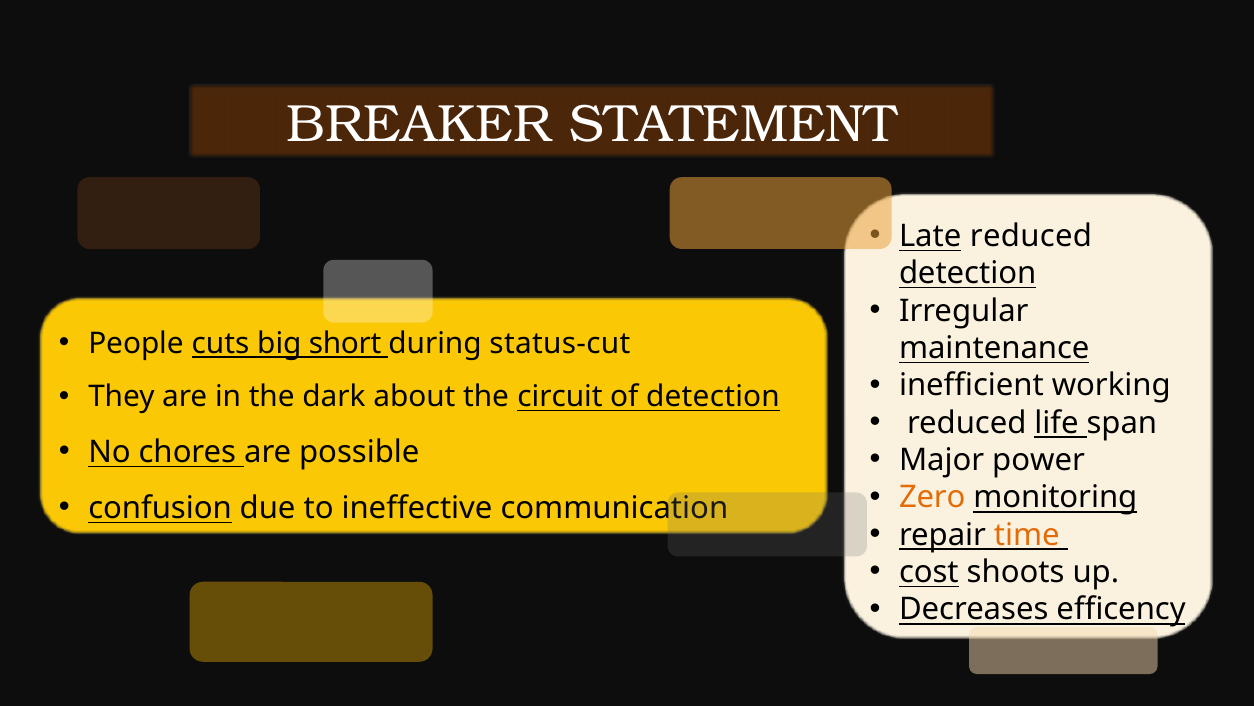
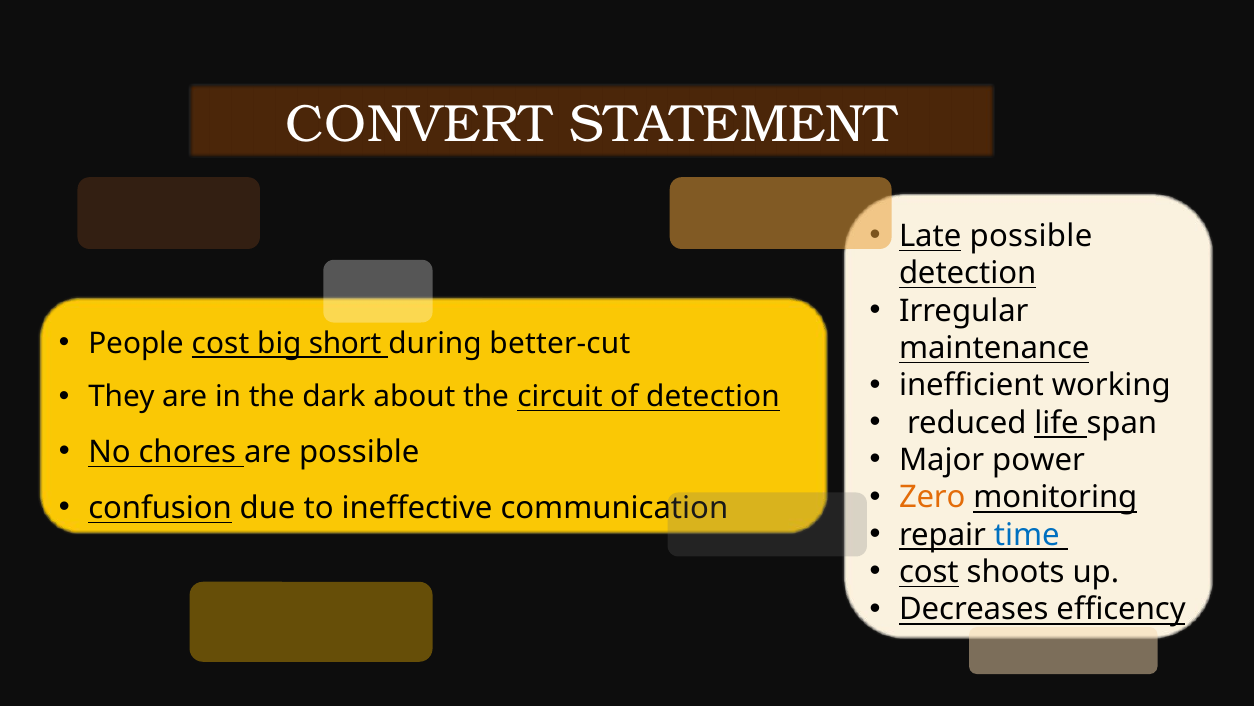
BREAKER: BREAKER -> CONVERT (419, 124)
Late reduced: reduced -> possible (1031, 236)
People cuts: cuts -> cost (220, 343)
status-cut: status-cut -> better-cut (560, 343)
time colour: orange -> blue (1027, 534)
